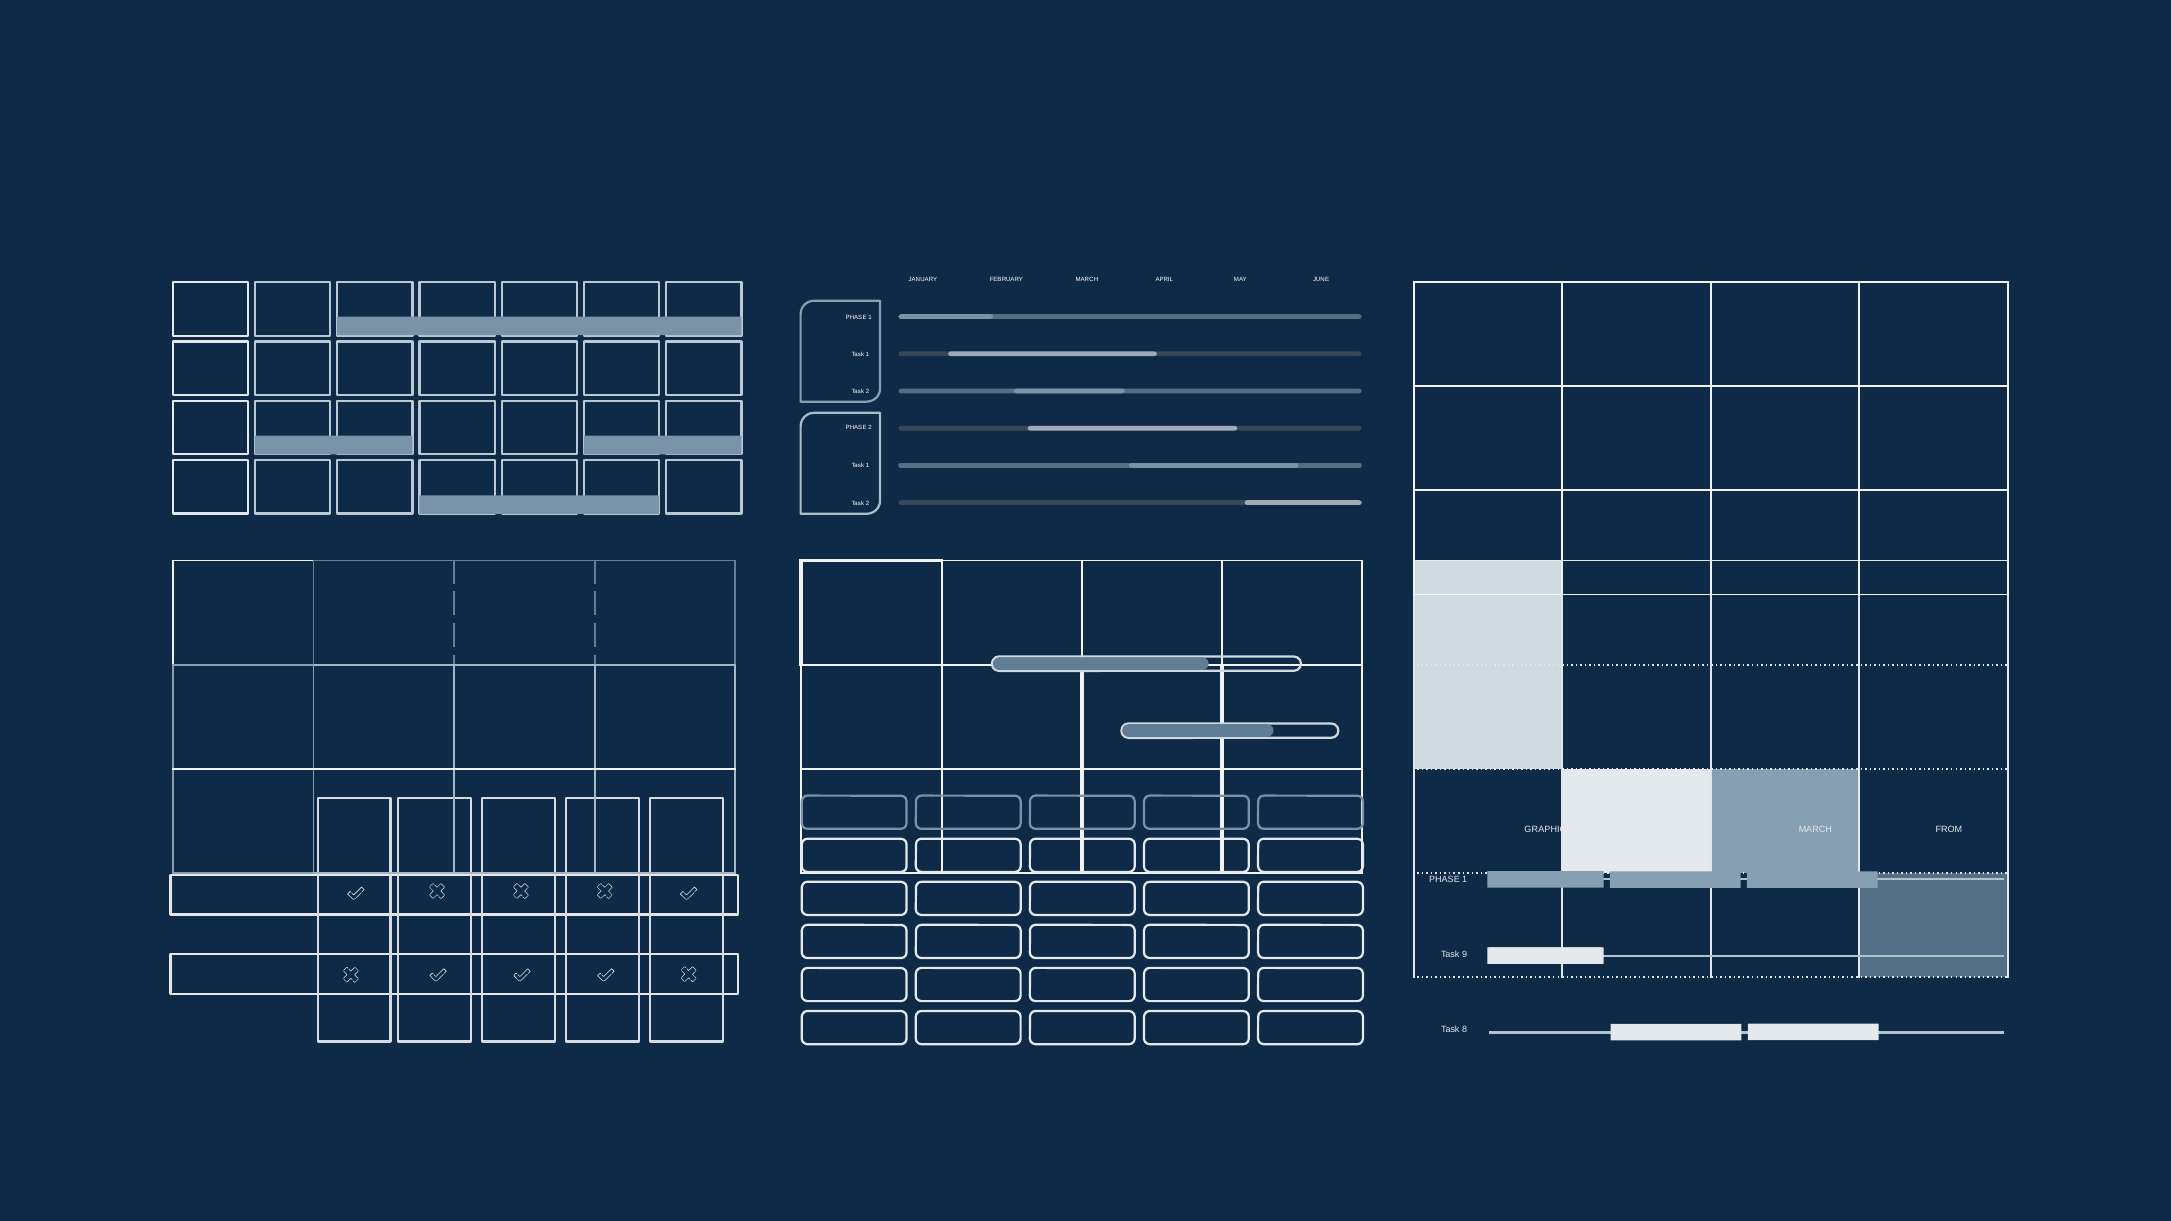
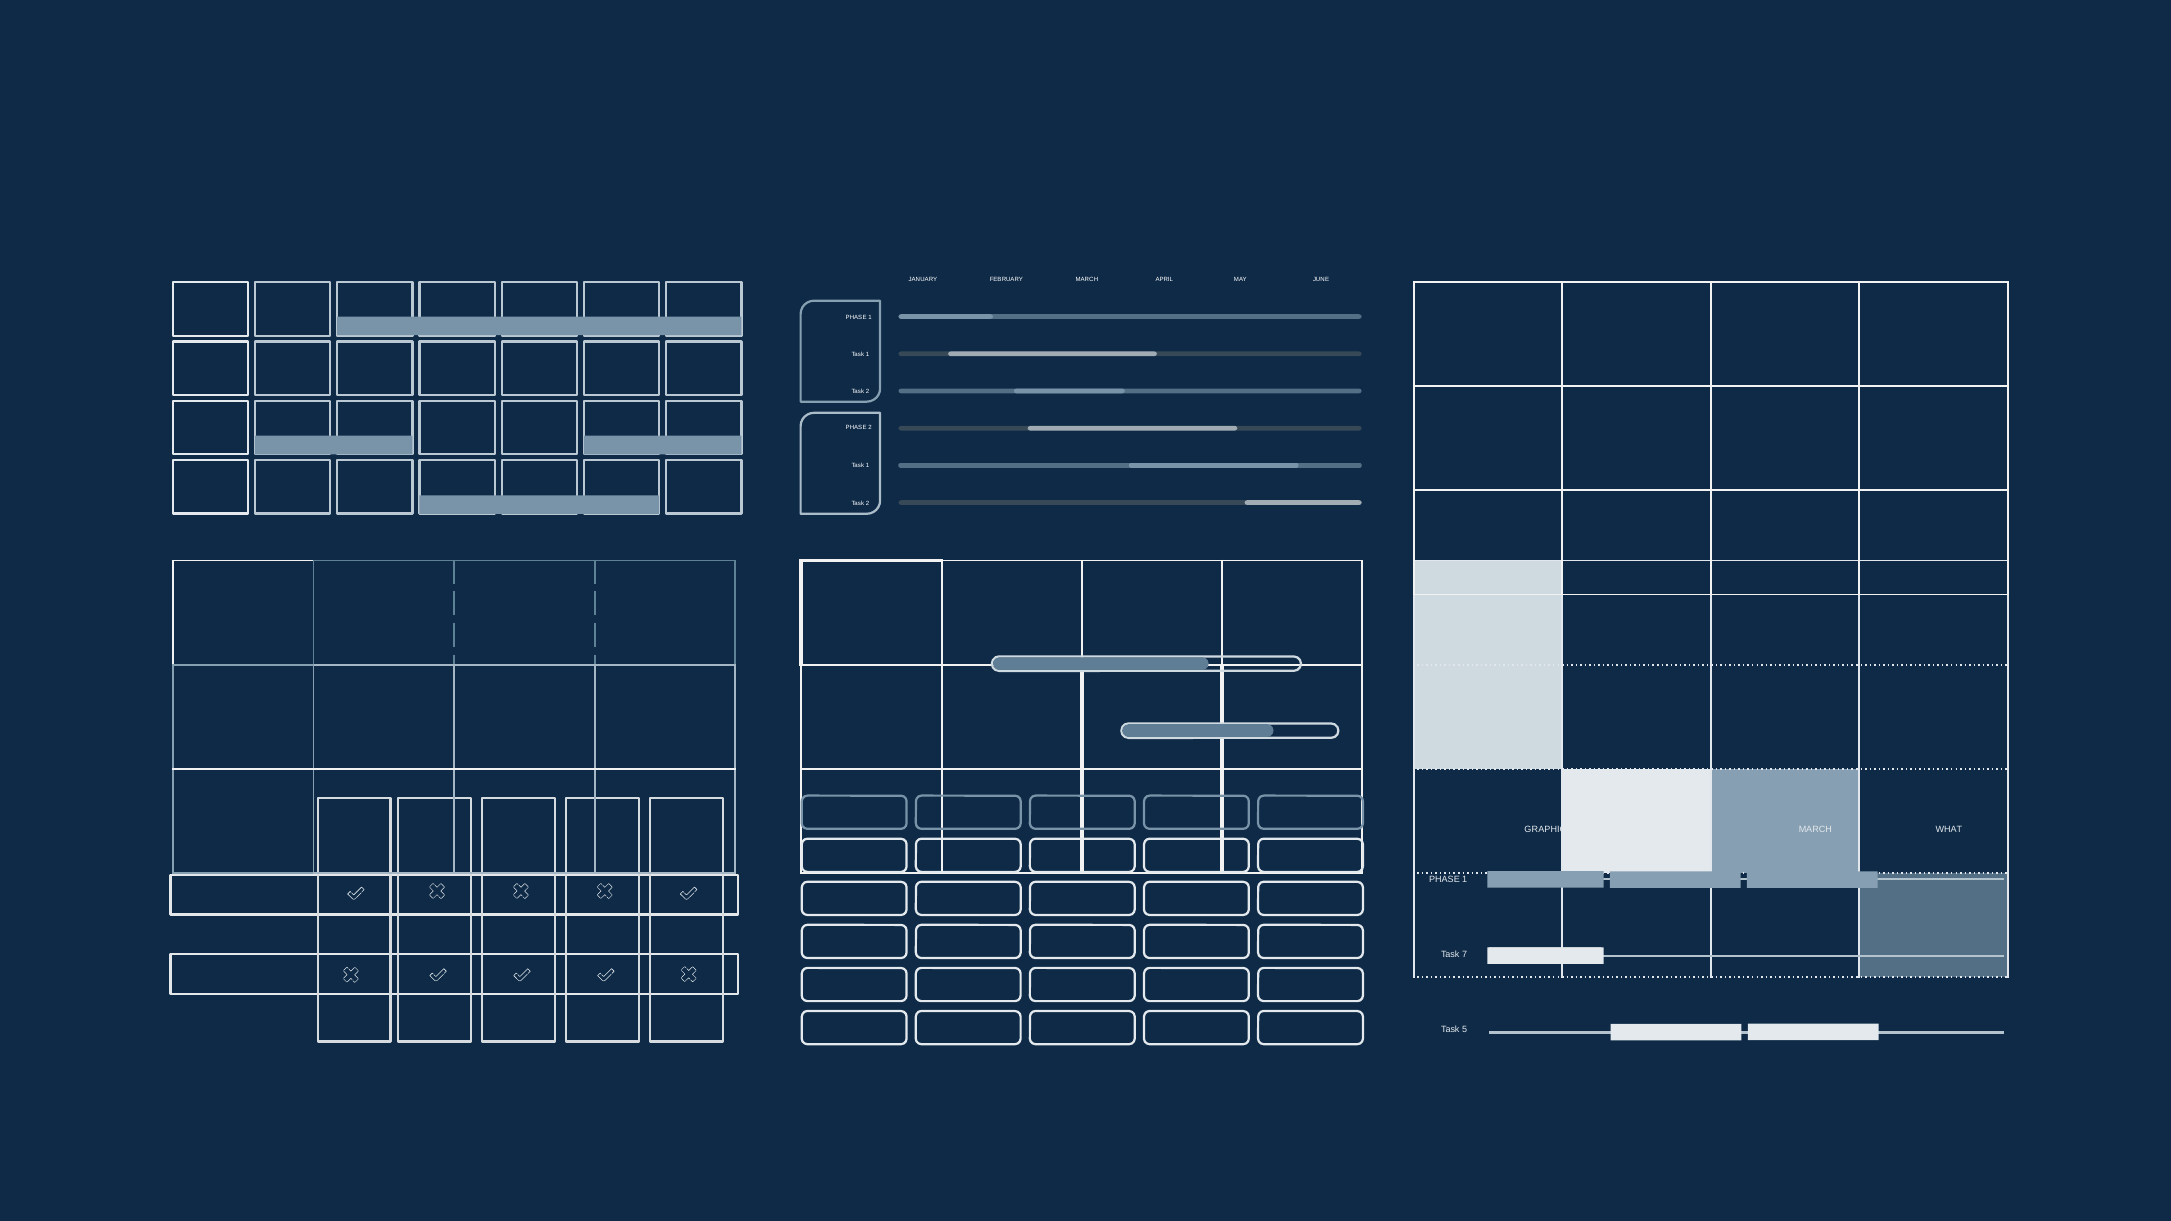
FROM: FROM -> WHAT (1949, 830)
9: 9 -> 7 (1465, 955)
8: 8 -> 5 (1465, 1030)
